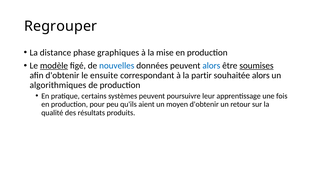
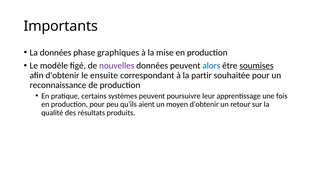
Regrouper: Regrouper -> Importants (61, 26)
La distance: distance -> données (56, 53)
modèle underline: present -> none (54, 66)
nouvelles colour: blue -> purple (117, 66)
souhaitée alors: alors -> pour (261, 76)
algorithmiques: algorithmiques -> reconnaissance (58, 85)
